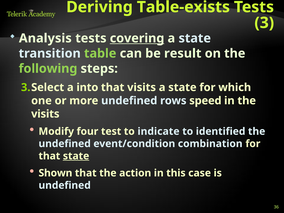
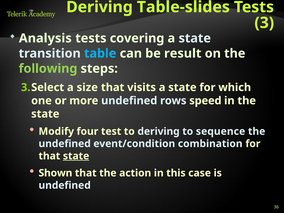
Table-exists: Table-exists -> Table-slides (183, 7)
covering underline: present -> none (137, 38)
table colour: light green -> light blue (100, 53)
into: into -> size (87, 87)
visits: visits -> state (45, 114)
to indicate: indicate -> deriving (159, 131)
identified: identified -> sequence (221, 131)
